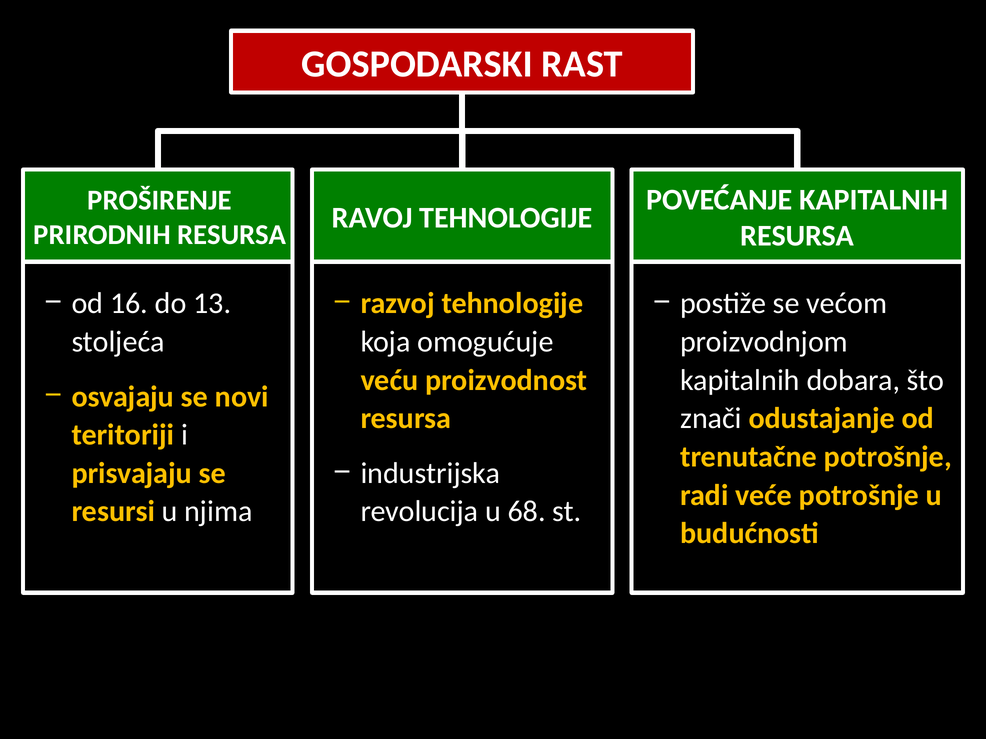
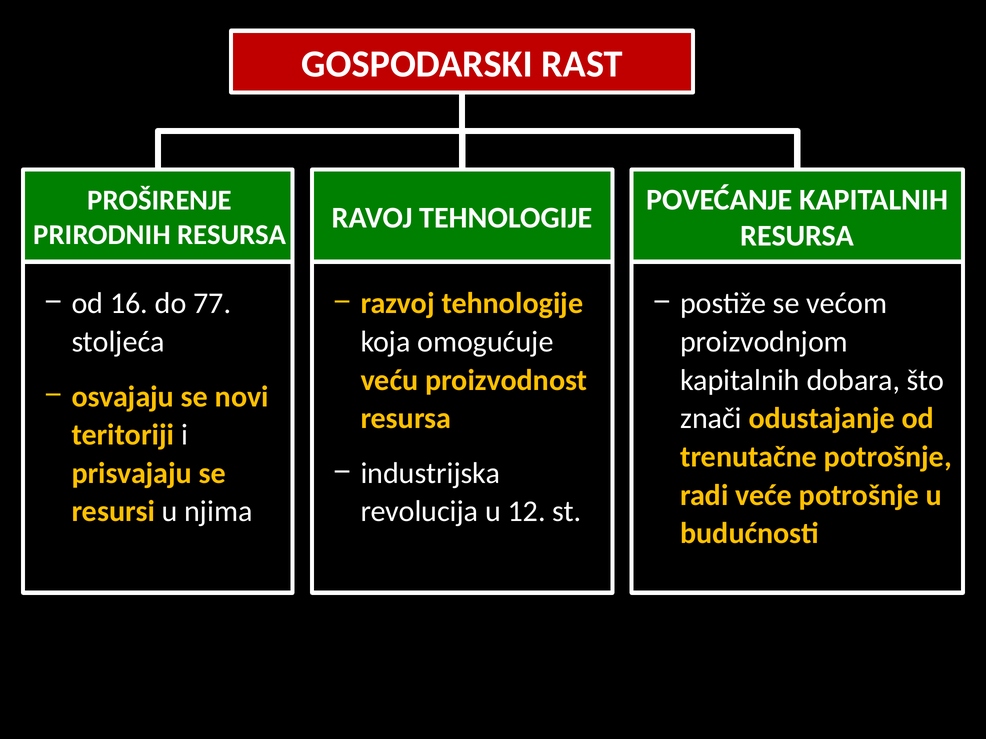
13: 13 -> 77 (212, 304)
68: 68 -> 12 (527, 512)
